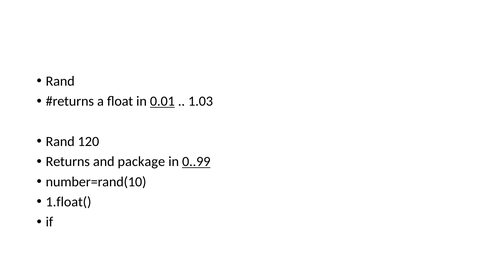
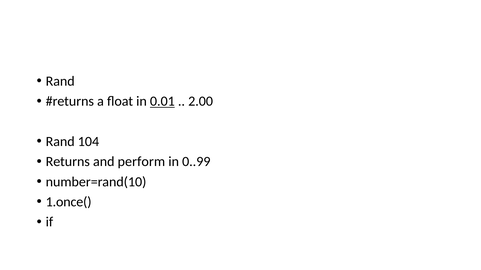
1.03: 1.03 -> 2.00 (201, 101)
120: 120 -> 104 (88, 142)
package: package -> perform (141, 162)
0..99 underline: present -> none (196, 162)
1.float(: 1.float( -> 1.once( (69, 202)
